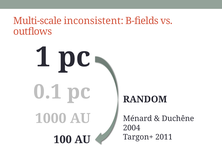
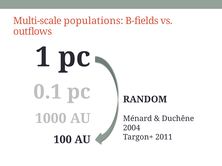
inconsistent: inconsistent -> populations (94, 21)
